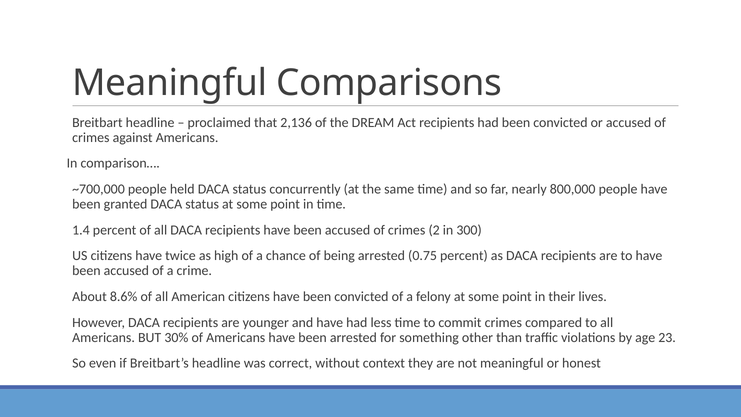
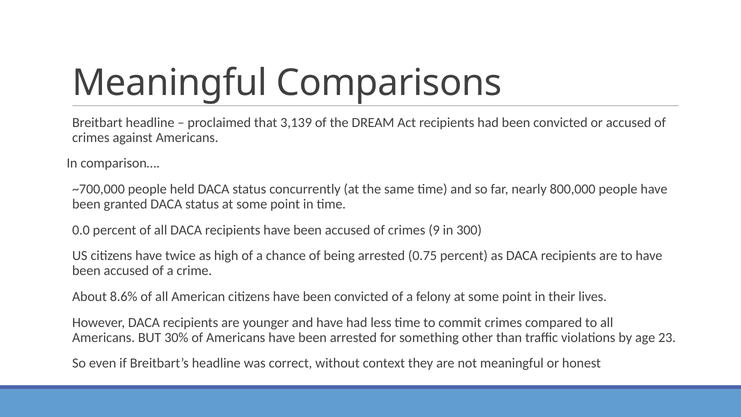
2,136: 2,136 -> 3,139 (296, 122)
1.4: 1.4 -> 0.0 (81, 230)
2: 2 -> 9 (434, 230)
